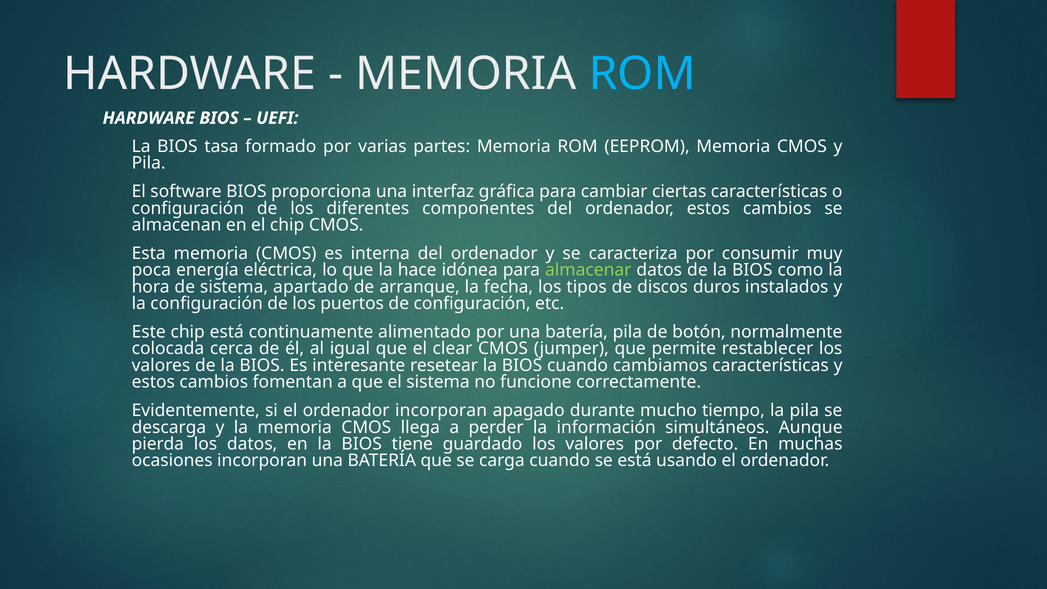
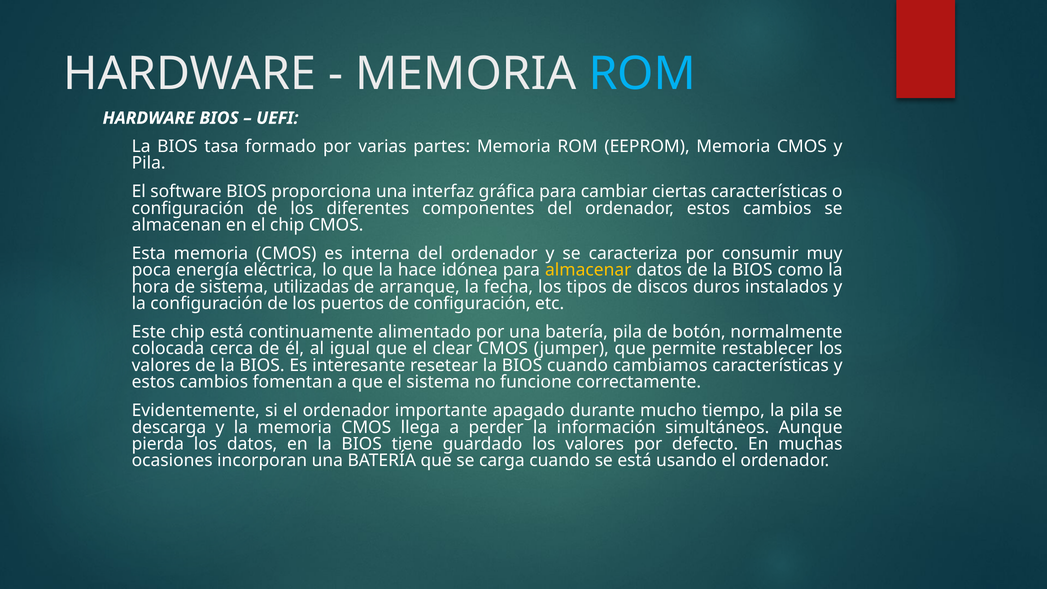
almacenar colour: light green -> yellow (588, 270)
apartado: apartado -> utilizadas (311, 287)
ordenador incorporan: incorporan -> importante (441, 410)
